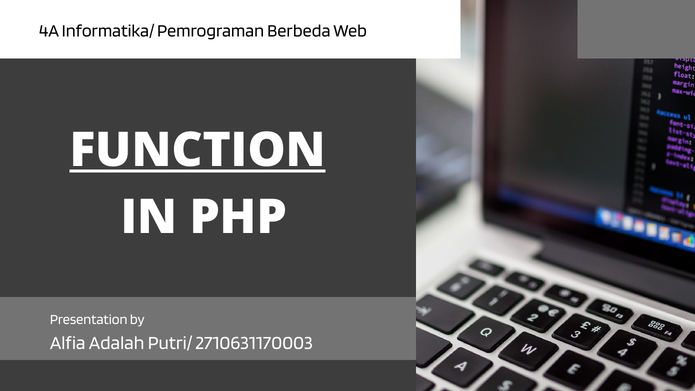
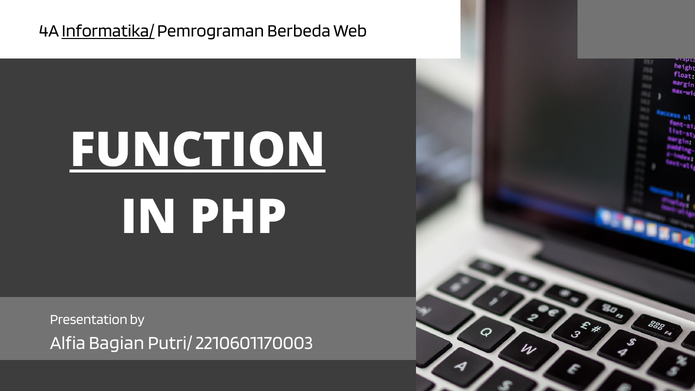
Informatika/ underline: none -> present (108, 31)
Adalah: Adalah -> Bagian (117, 343)
2710631170003: 2710631170003 -> 2210601170003 (254, 343)
